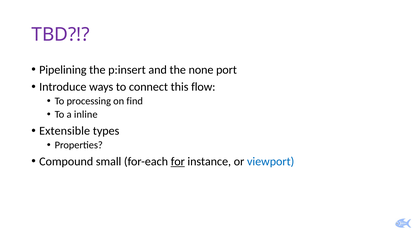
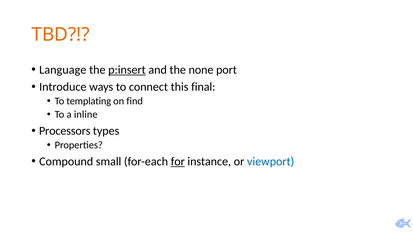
TBD colour: purple -> orange (61, 35)
Pipelining: Pipelining -> Language (63, 70)
p:insert underline: none -> present (127, 70)
flow: flow -> final (203, 87)
processing: processing -> templating (89, 101)
Extensible: Extensible -> Processors (65, 131)
